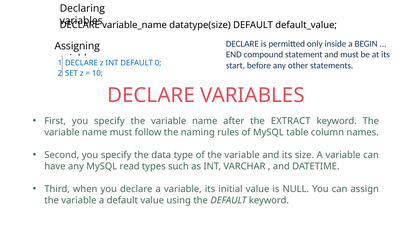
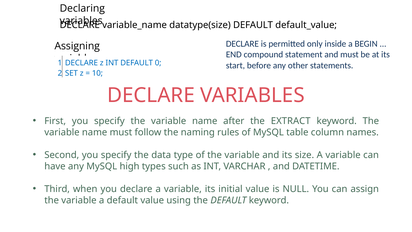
read: read -> high (130, 166)
